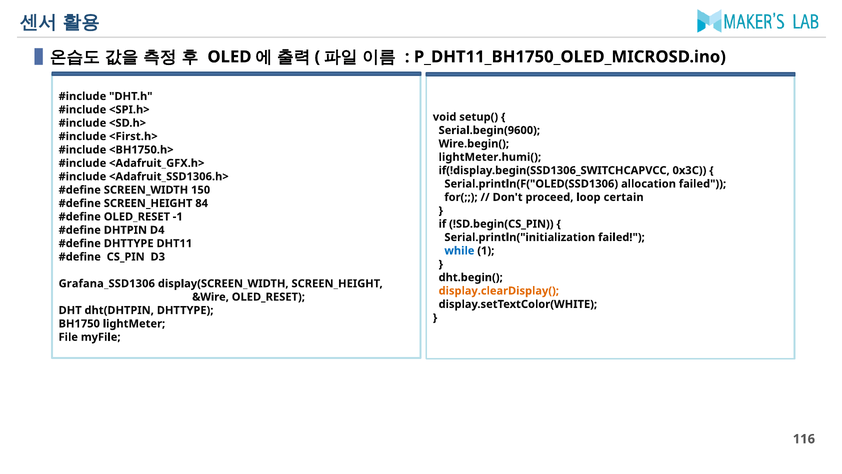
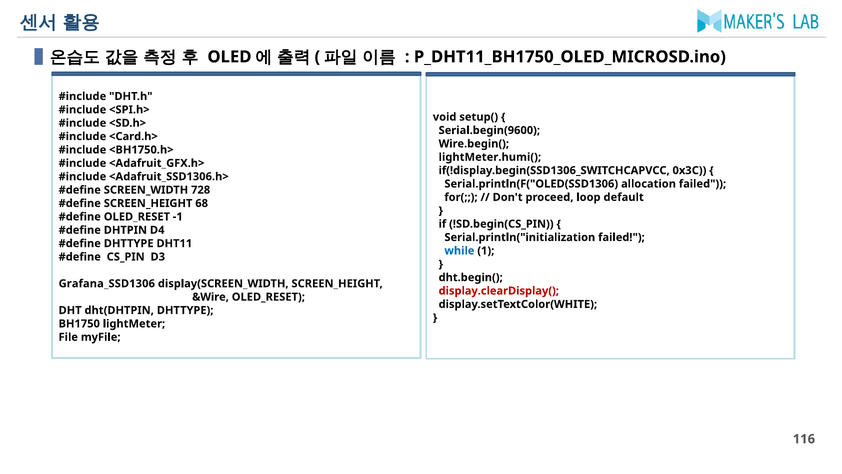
<First.h>: <First.h> -> <Card.h> (133, 136)
150: 150 -> 728 (201, 190)
certain: certain -> default (624, 197)
84: 84 -> 68 (202, 203)
display.clearDisplay( colour: orange -> red (499, 291)
